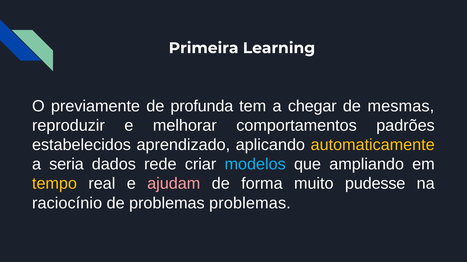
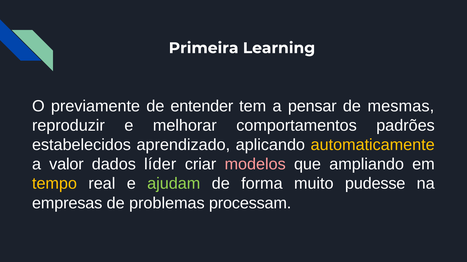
profunda: profunda -> entender (202, 106)
chegar: chegar -> pensar (312, 106)
seria: seria -> valor (66, 165)
rede: rede -> líder (160, 165)
modelos colour: light blue -> pink (255, 165)
ajudam colour: pink -> light green (174, 184)
raciocínio: raciocínio -> empresas (67, 204)
problemas problemas: problemas -> processam (250, 204)
